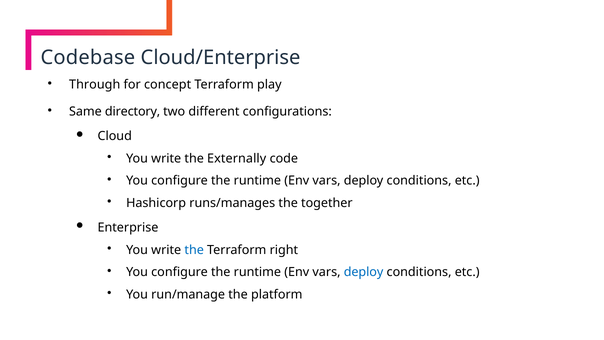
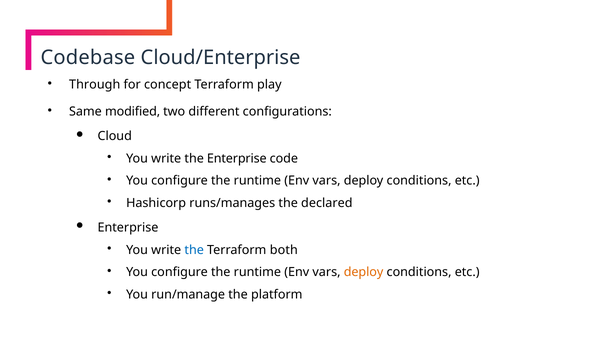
directory: directory -> modified (133, 112)
the Externally: Externally -> Enterprise (237, 158)
together: together -> declared (327, 203)
right: right -> both (284, 250)
deploy colour: blue -> orange (364, 272)
